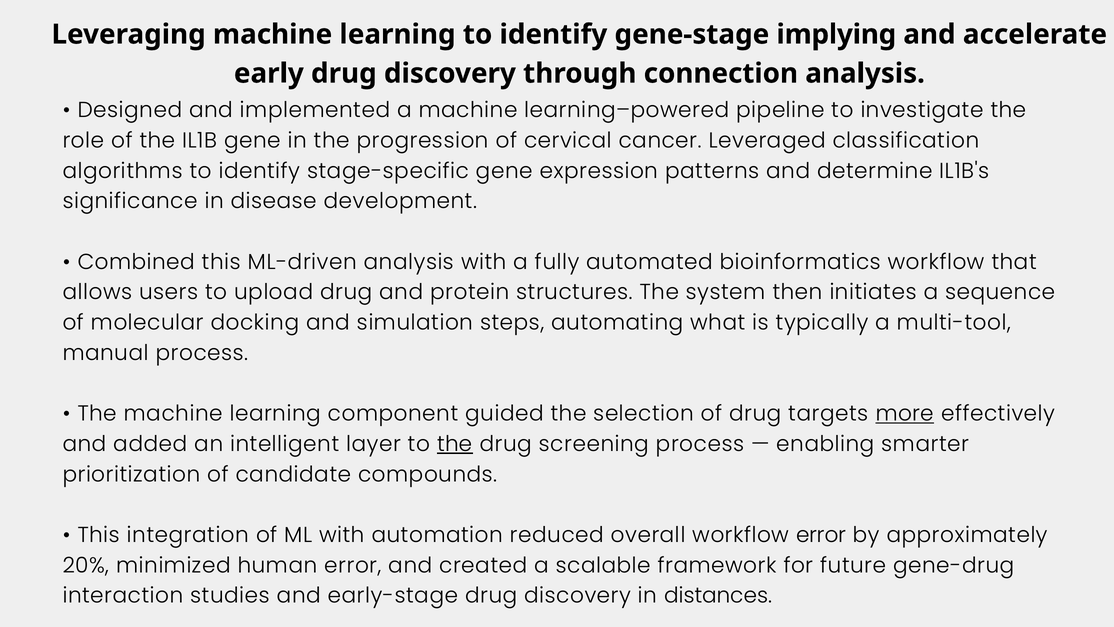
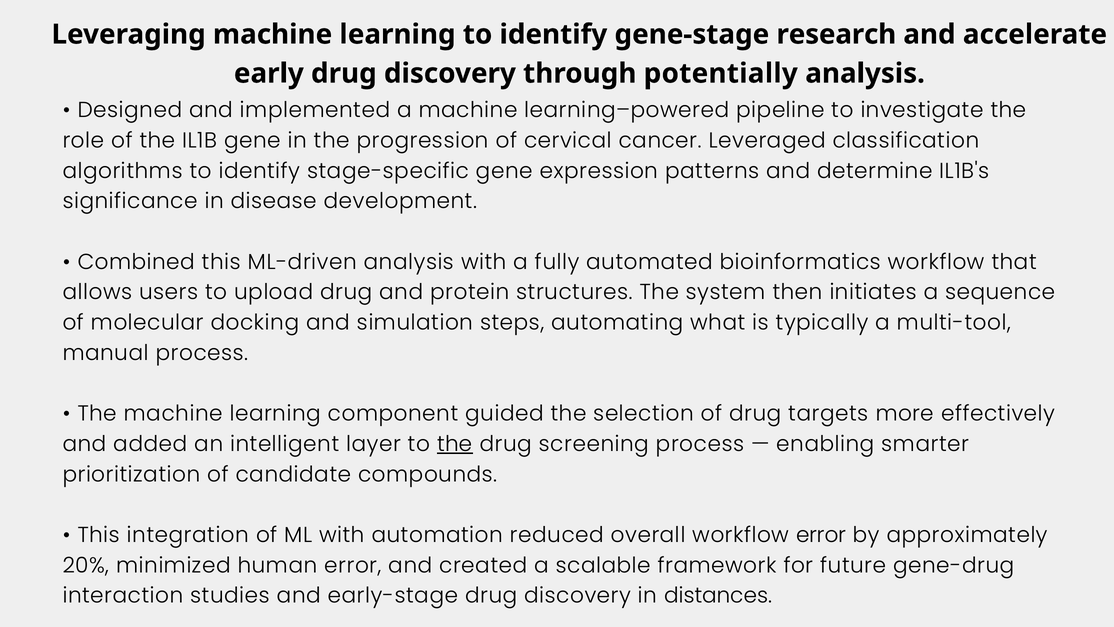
implying: implying -> research (836, 34)
connection: connection -> potentially (721, 73)
more underline: present -> none (905, 413)
